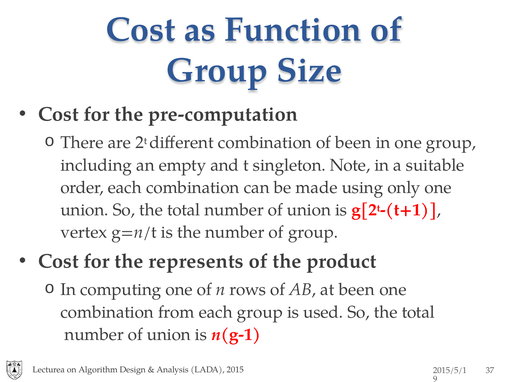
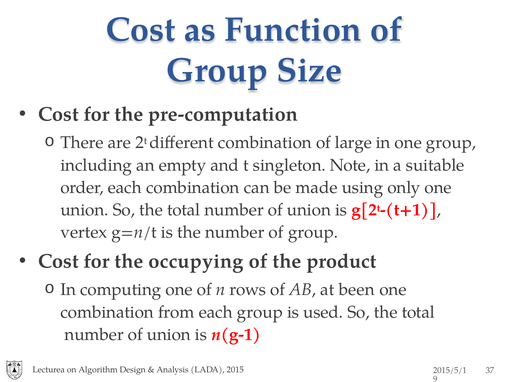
of been: been -> large (353, 143)
represents: represents -> occupying (196, 261)
